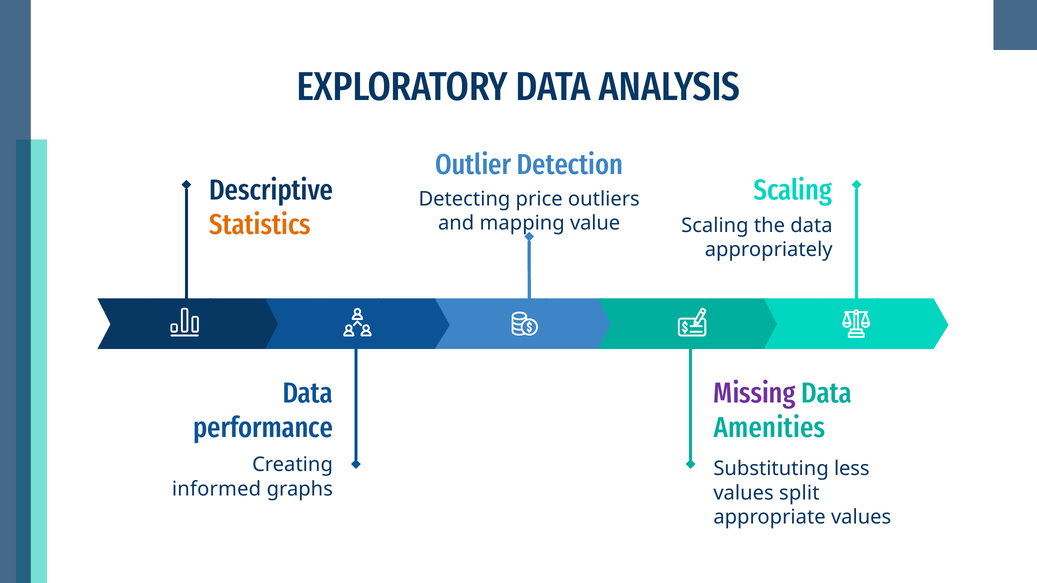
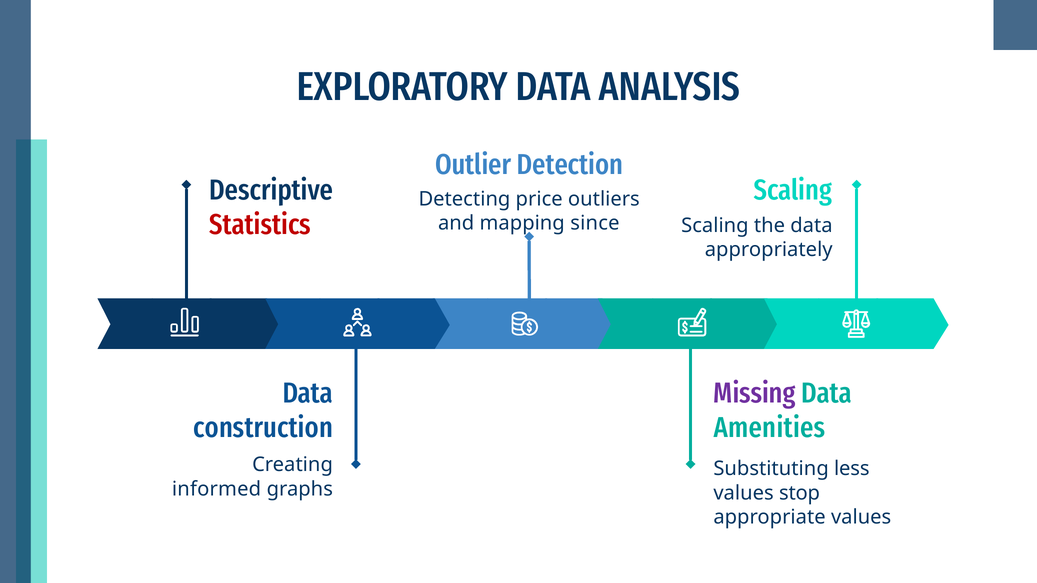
Statistics colour: orange -> red (260, 225)
value: value -> since (595, 223)
performance: performance -> construction (263, 428)
split: split -> stop (800, 493)
